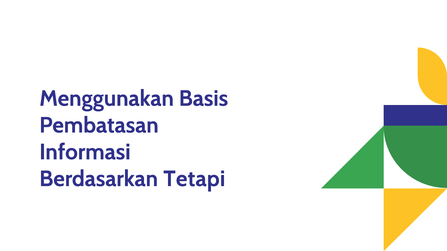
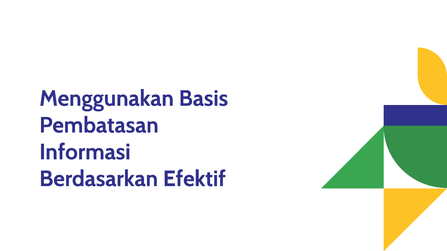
Tetapi: Tetapi -> Efektif (194, 179)
